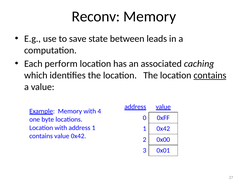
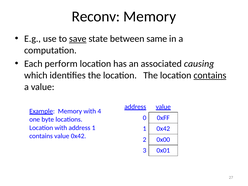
save underline: none -> present (78, 39)
leads: leads -> same (157, 39)
caching: caching -> causing (199, 64)
